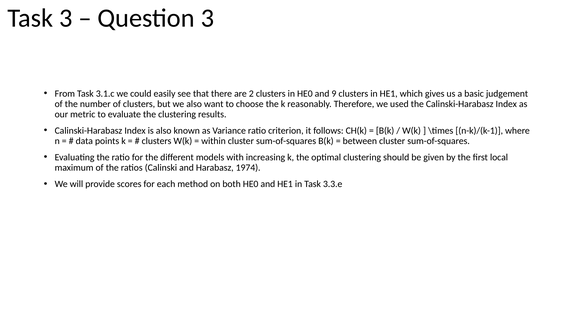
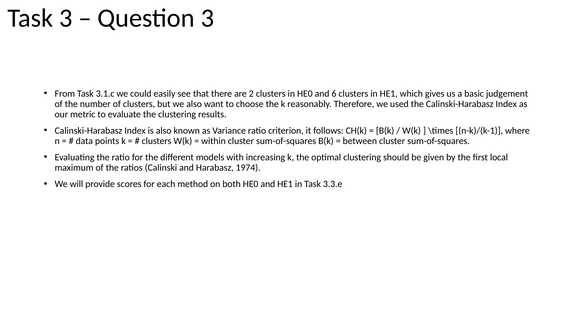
9: 9 -> 6 (334, 94)
